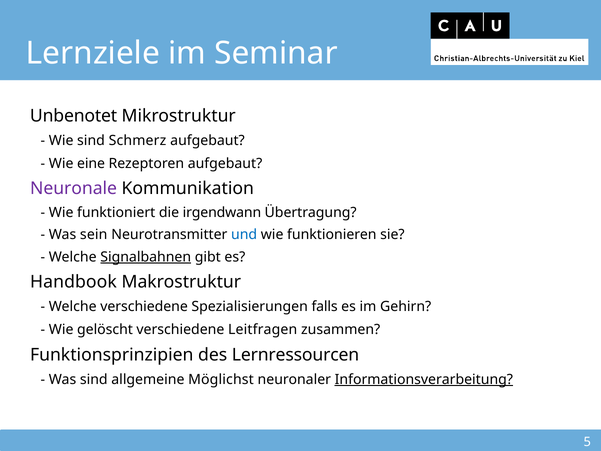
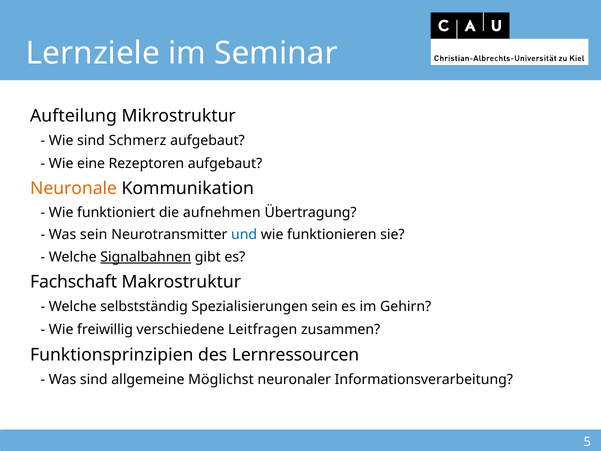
Unbenotet: Unbenotet -> Aufteilung (73, 116)
Neuronale colour: purple -> orange (74, 188)
irgendwann: irgendwann -> aufnehmen (222, 212)
Handbook: Handbook -> Fachschaft (74, 282)
Welche verschiedene: verschiedene -> selbstständig (144, 307)
Spezialisierungen falls: falls -> sein (325, 307)
gelöscht: gelöscht -> freiwillig (105, 329)
Informationsverarbeitung underline: present -> none (424, 379)
